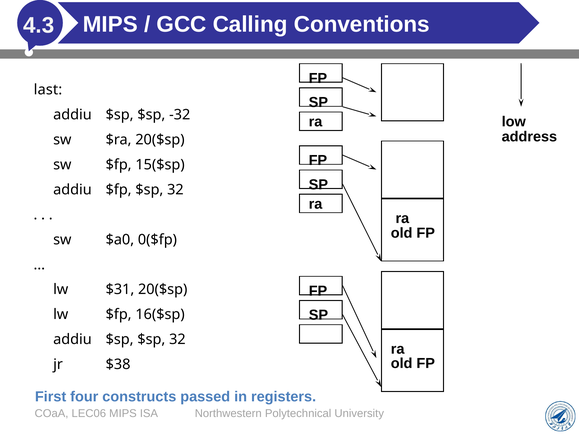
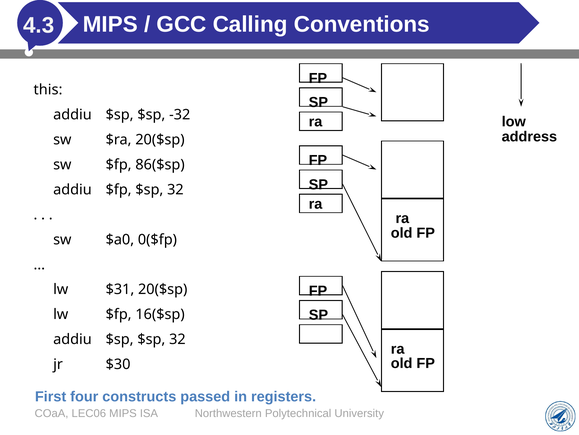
last: last -> this (48, 90)
15($sp: 15($sp -> 86($sp (160, 164)
$38: $38 -> $30 (118, 364)
